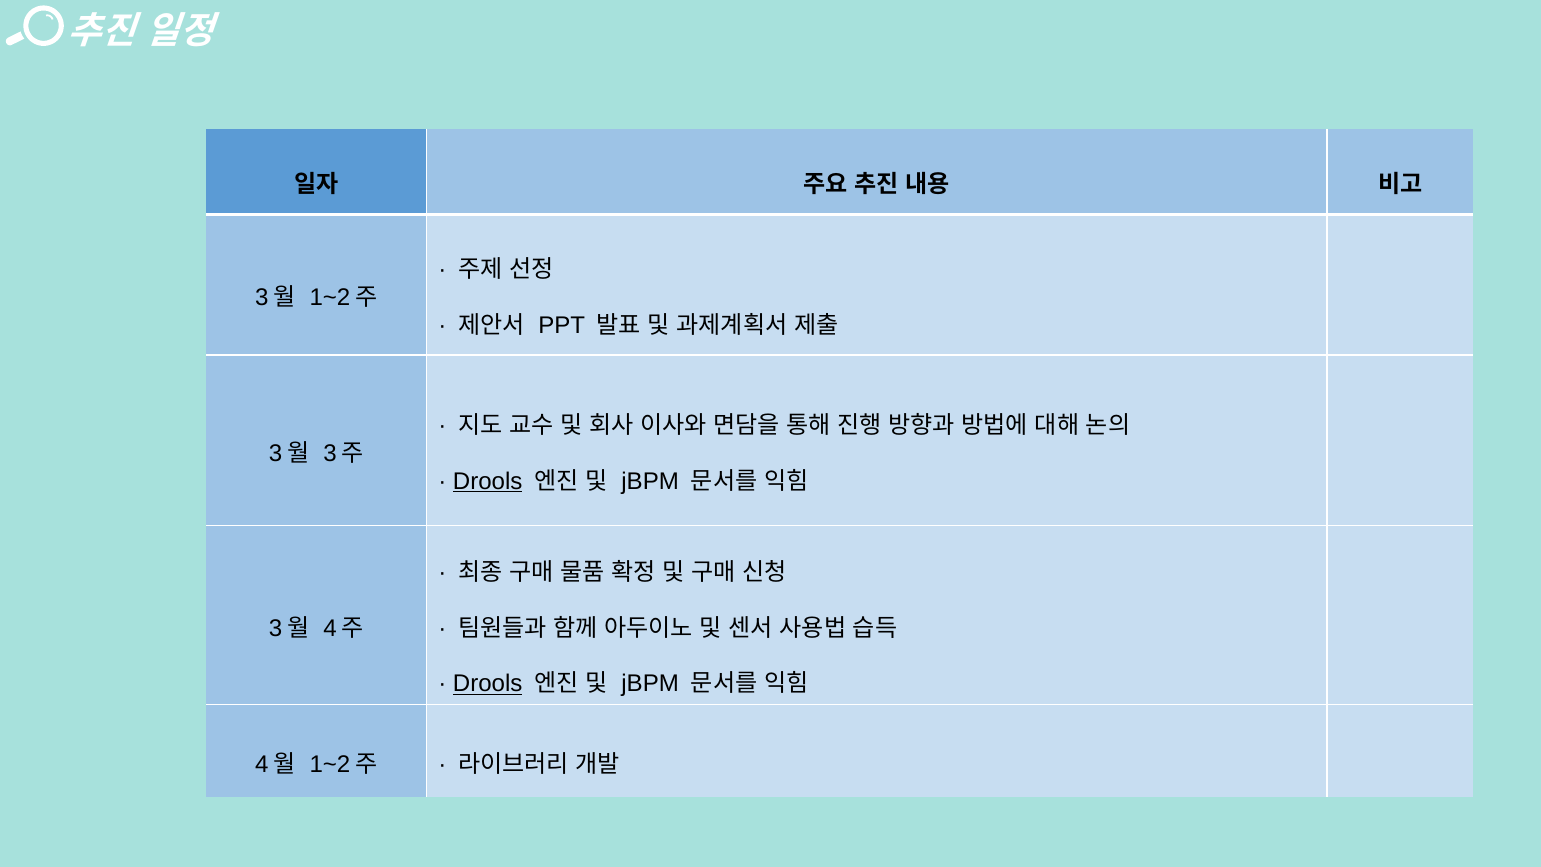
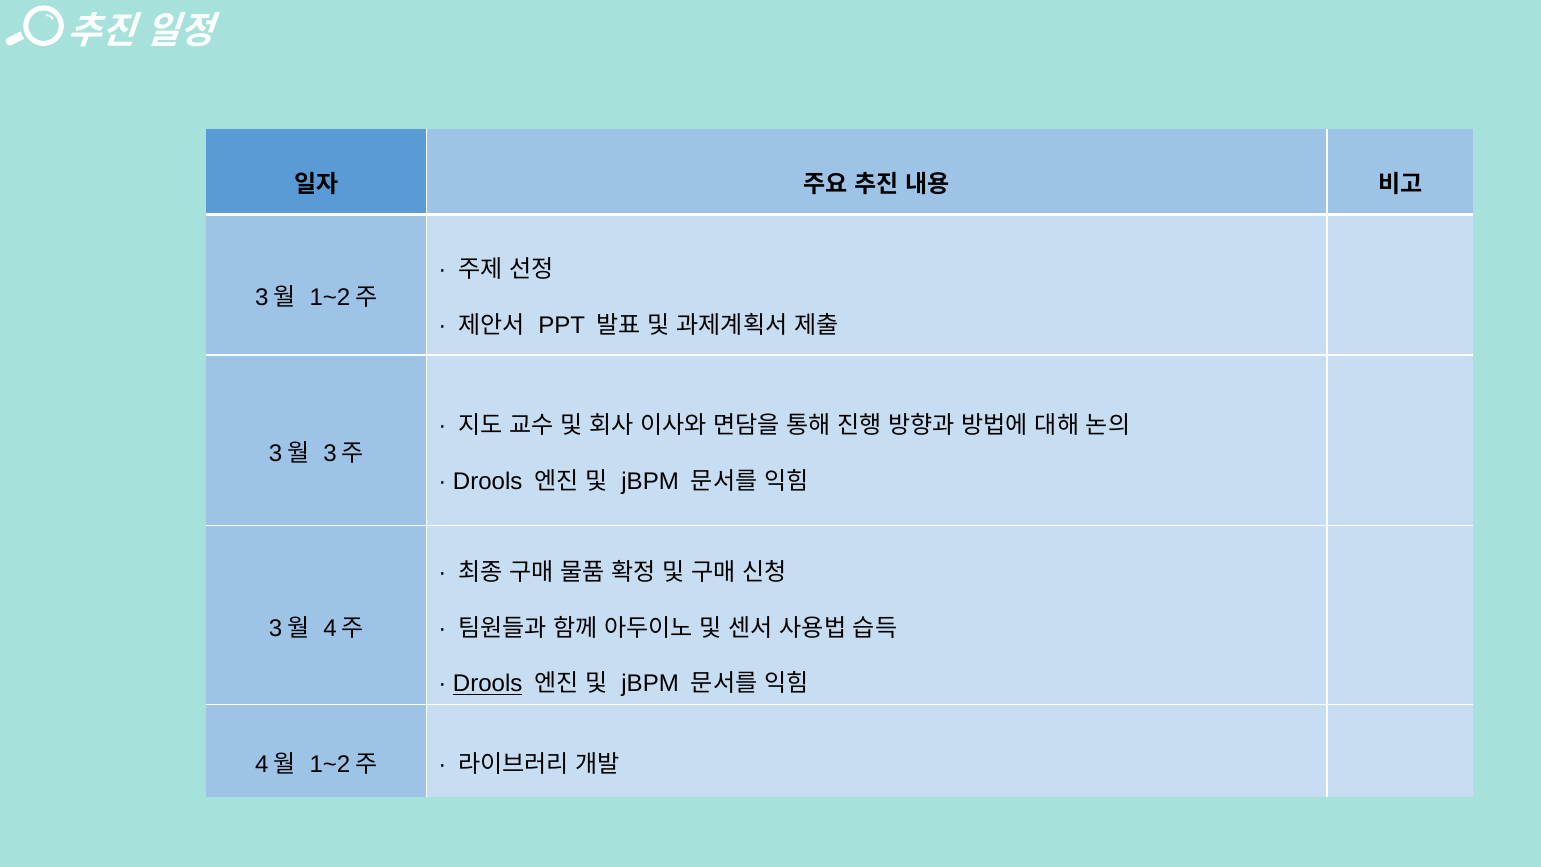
Drools underline: present -> none (488, 481)
